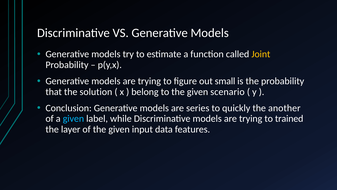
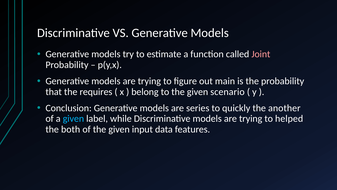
Joint colour: yellow -> pink (261, 54)
small: small -> main (225, 81)
solution: solution -> requires (96, 92)
trained: trained -> helped (289, 118)
layer: layer -> both (71, 129)
